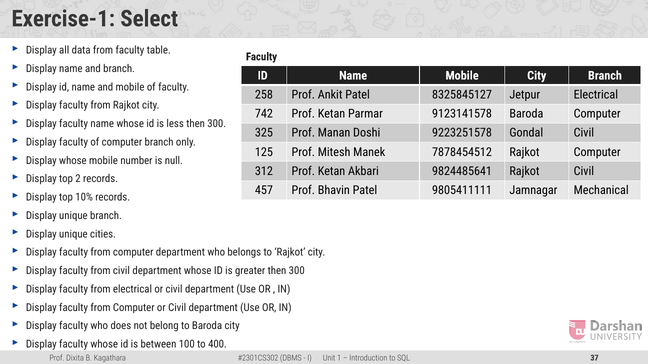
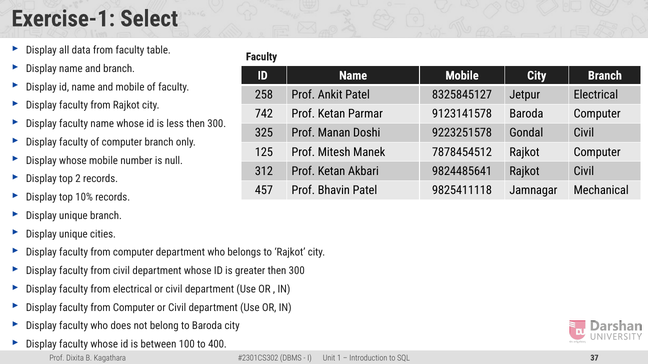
9805411111: 9805411111 -> 9825411118 (462, 191)
